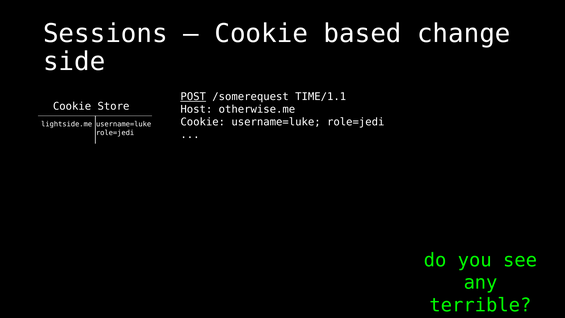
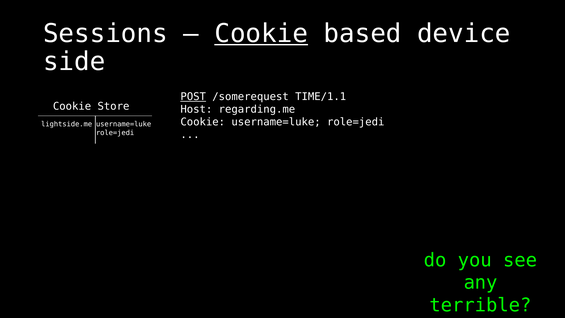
Cookie underline: none -> present (261, 33)
change: change -> device (464, 33)
otherwise.me: otherwise.me -> regarding.me (257, 109)
